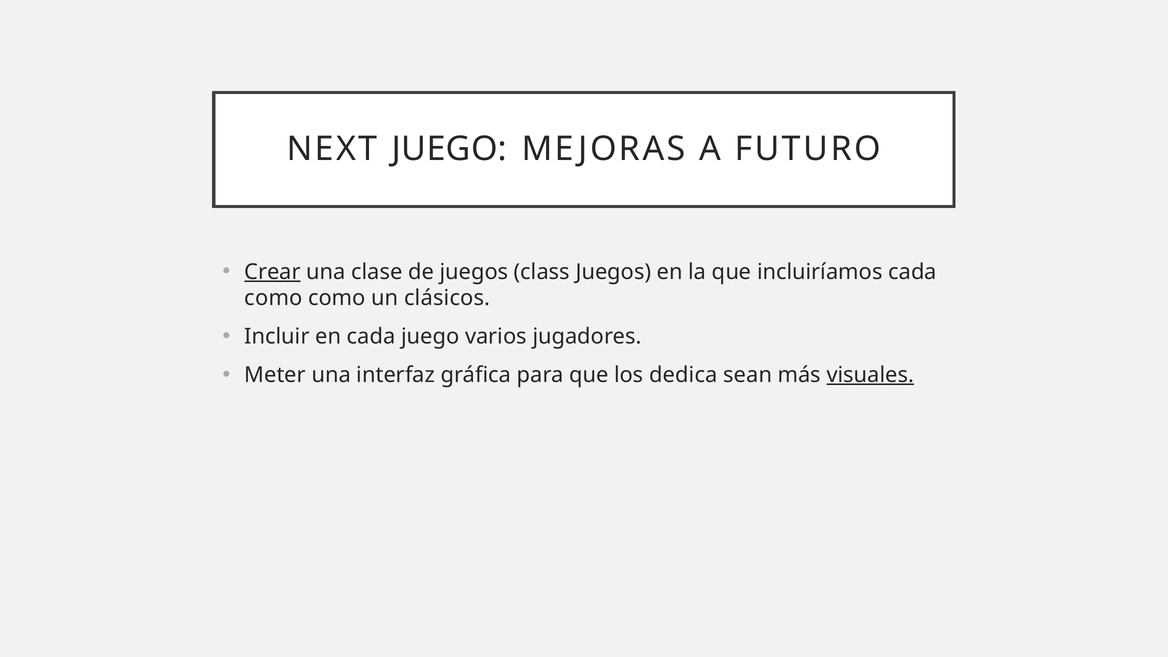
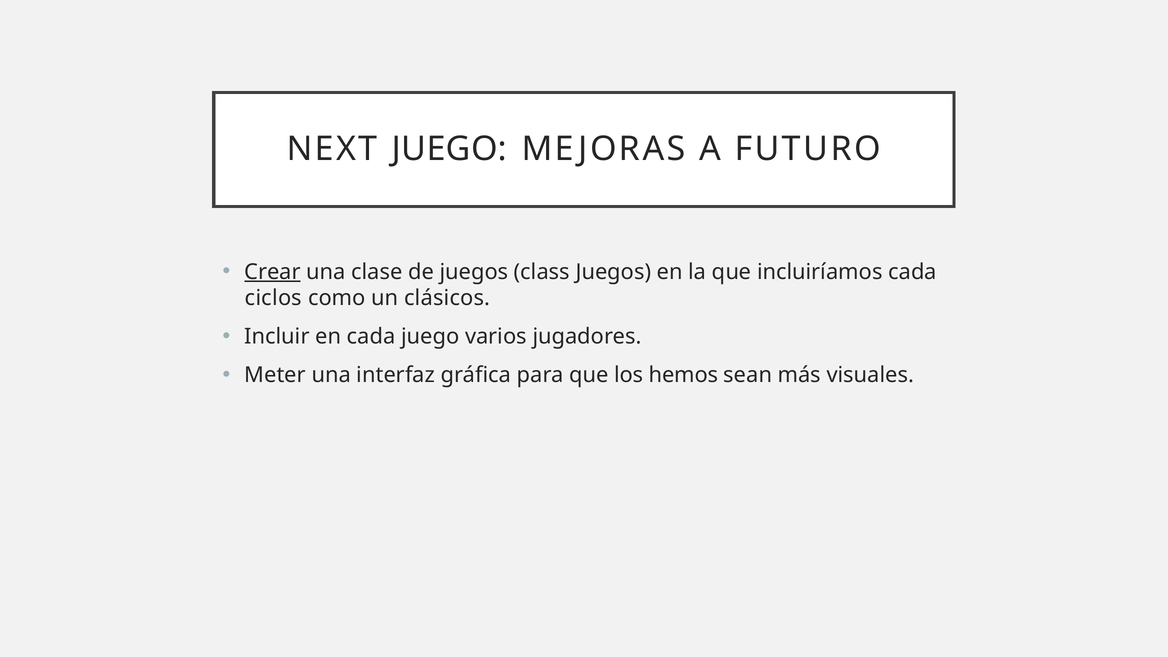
como: como -> ciclos (273, 298)
dedica: dedica -> hemos (684, 375)
visuales underline: present -> none (870, 375)
